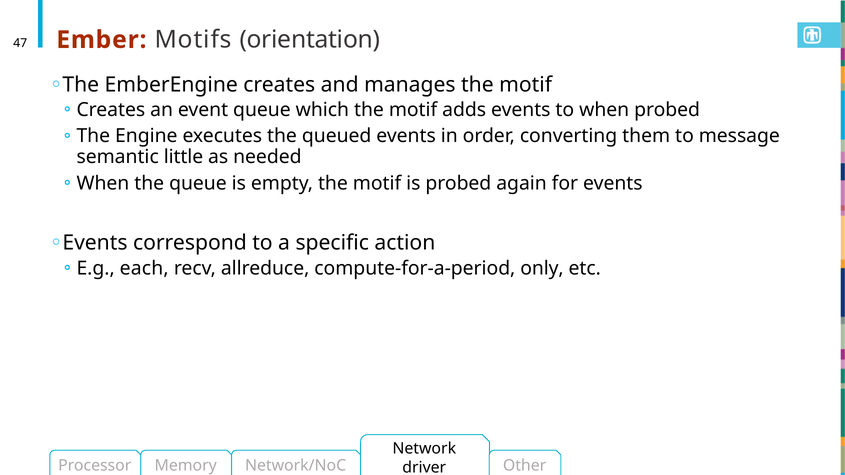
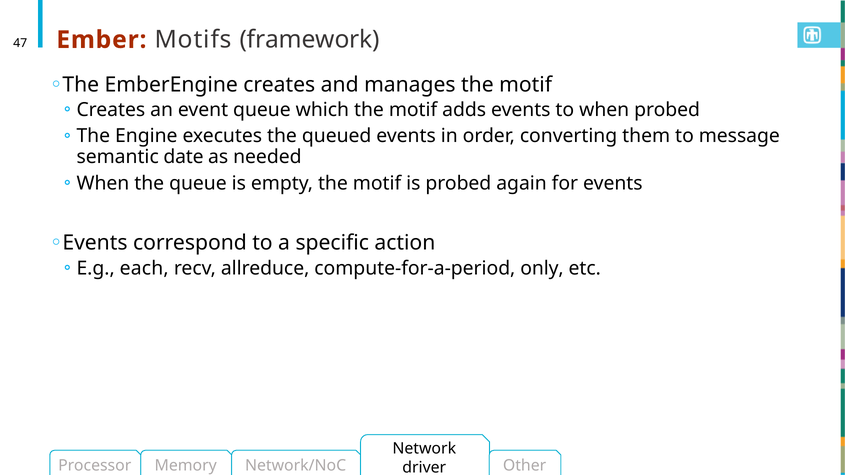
orientation: orientation -> framework (310, 40)
little: little -> date (184, 157)
